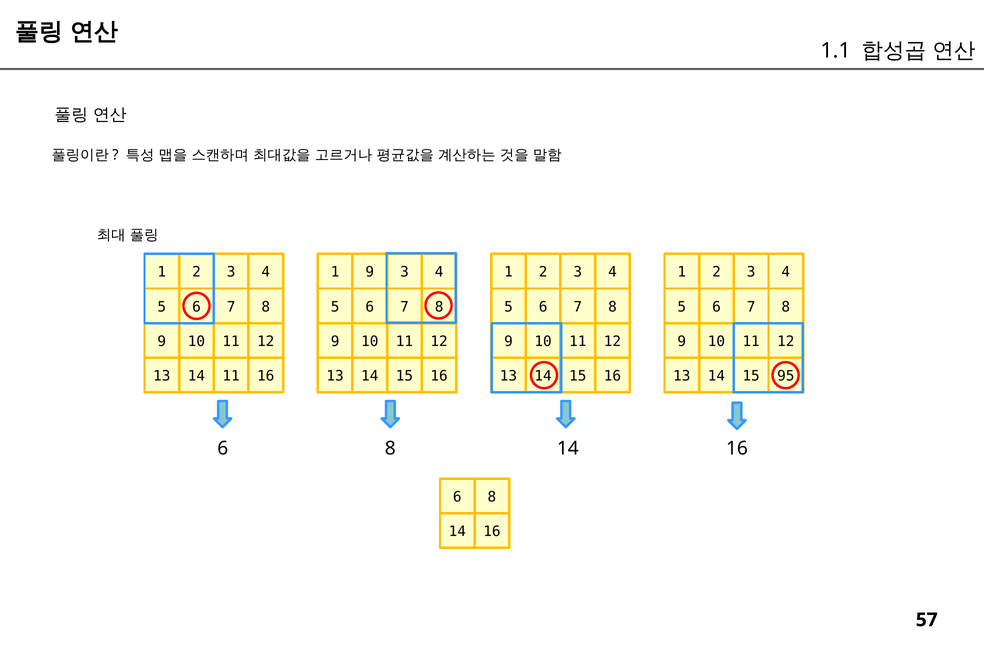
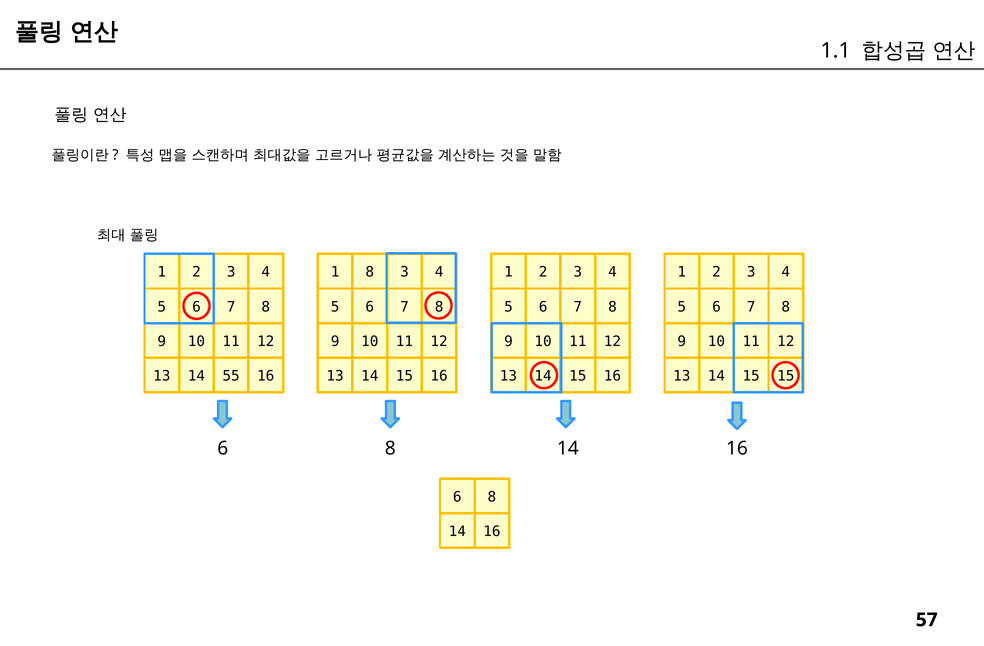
1 9: 9 -> 8 (370, 272)
14 11: 11 -> 55 (231, 376)
15 95: 95 -> 15 (786, 376)
